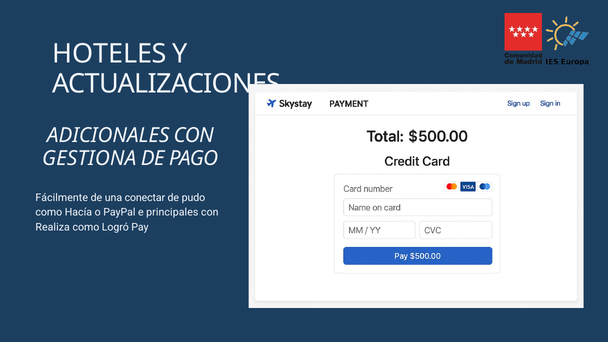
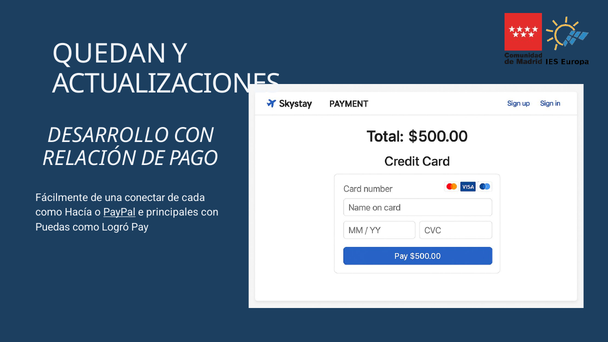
HOTELES: HOTELES -> QUEDAN (109, 54)
ADICIONALES: ADICIONALES -> DESARROLLO (108, 135)
GESTIONA: GESTIONA -> RELACIÓN (89, 158)
pudo: pudo -> cada (193, 198)
PayPal underline: none -> present (119, 212)
Realiza: Realiza -> Puedas (53, 227)
